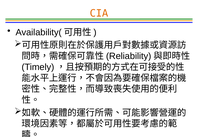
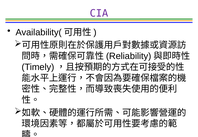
CIA colour: orange -> purple (99, 13)
